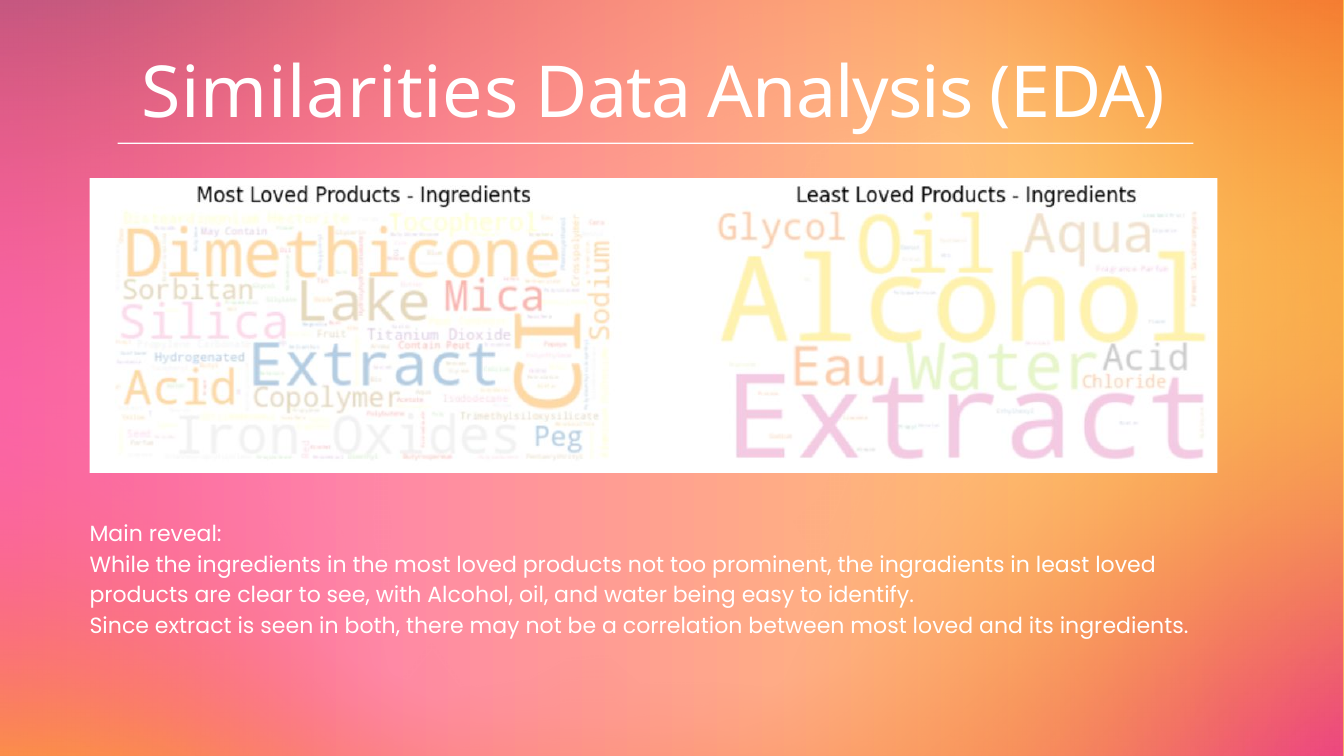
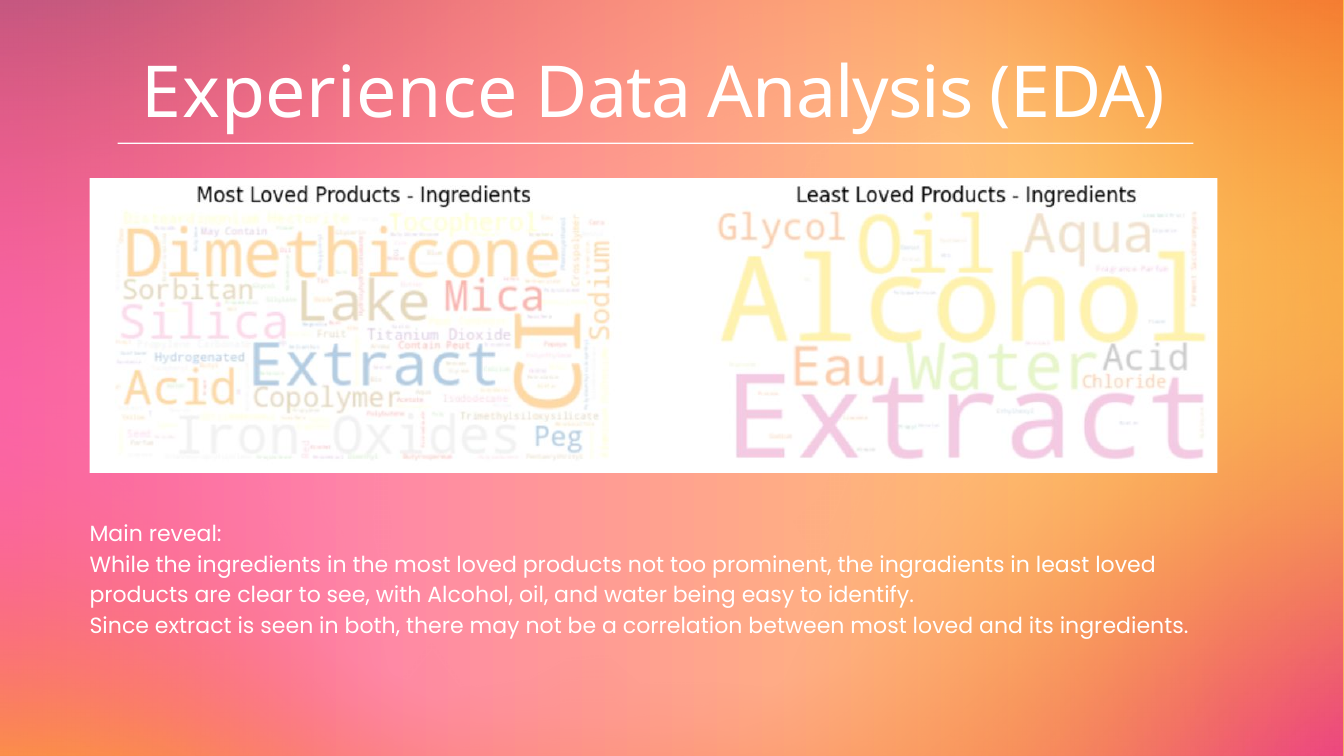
Similarities: Similarities -> Experience (330, 93)
